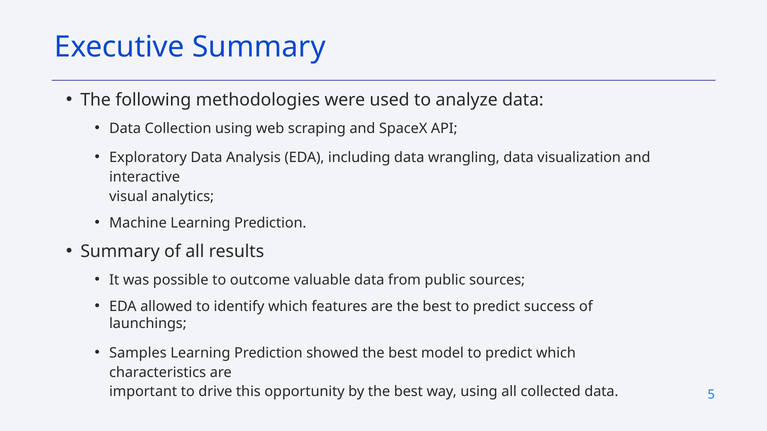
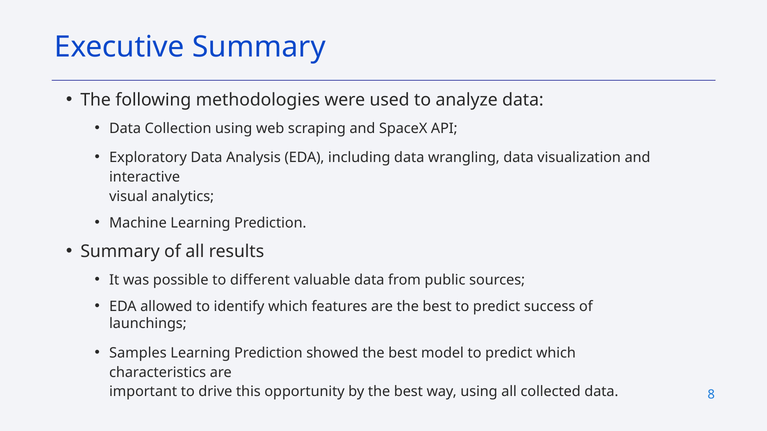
outcome: outcome -> different (260, 280)
5: 5 -> 8 (711, 395)
